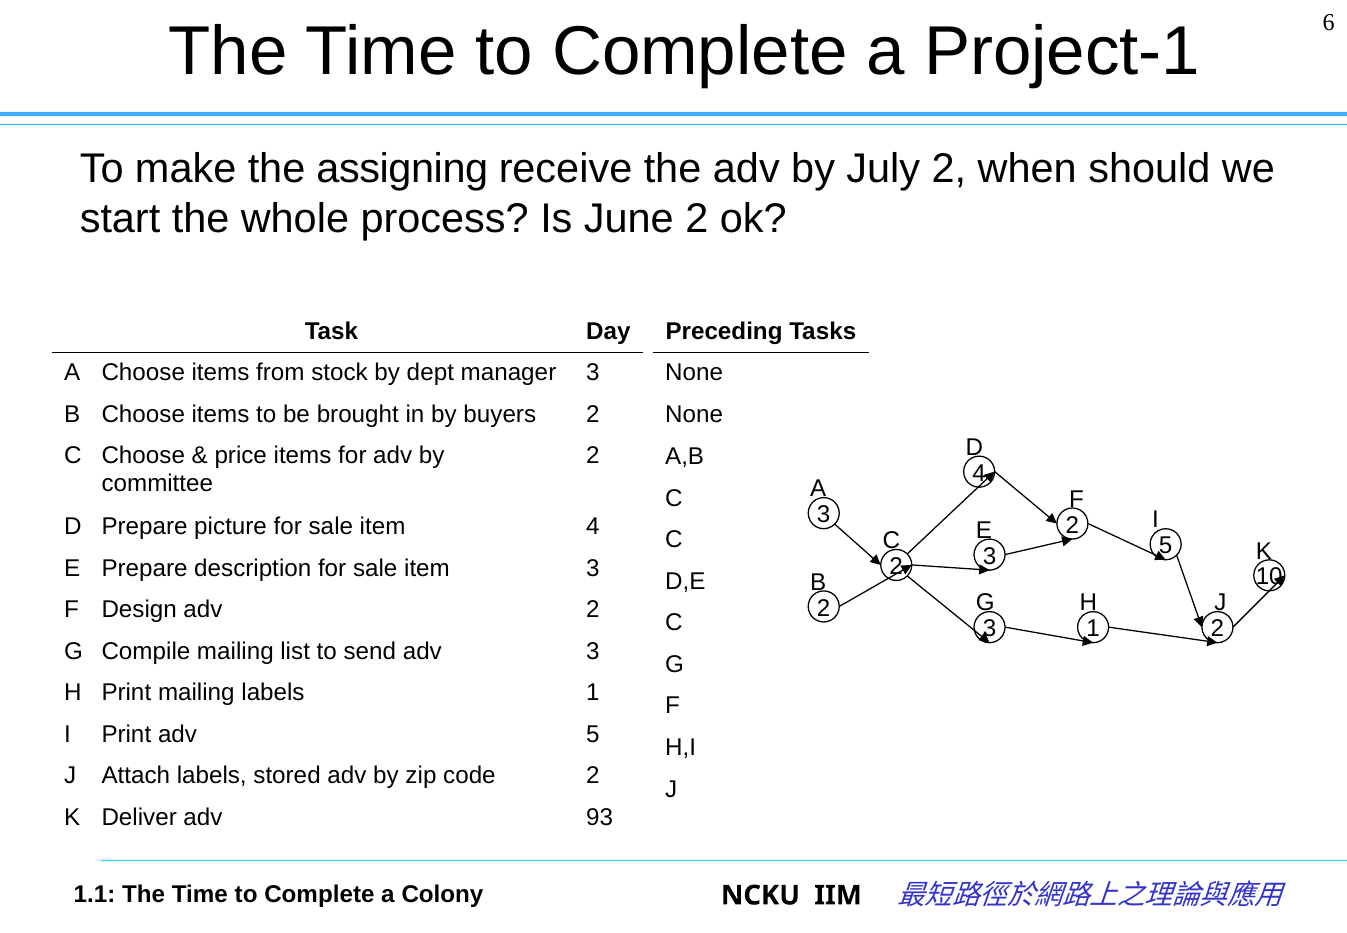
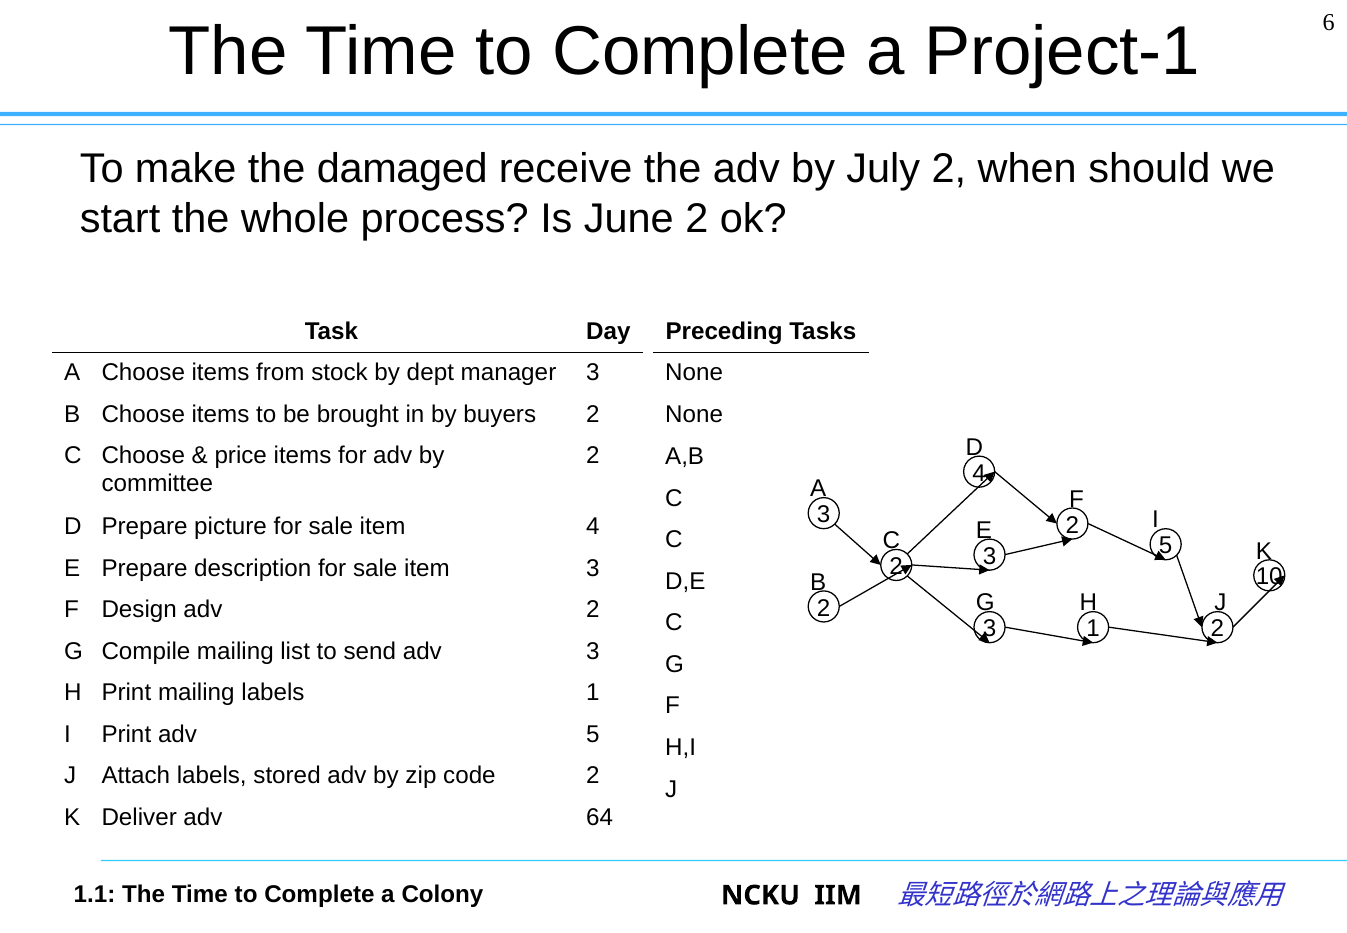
assigning: assigning -> damaged (402, 169)
93: 93 -> 64 (600, 817)
